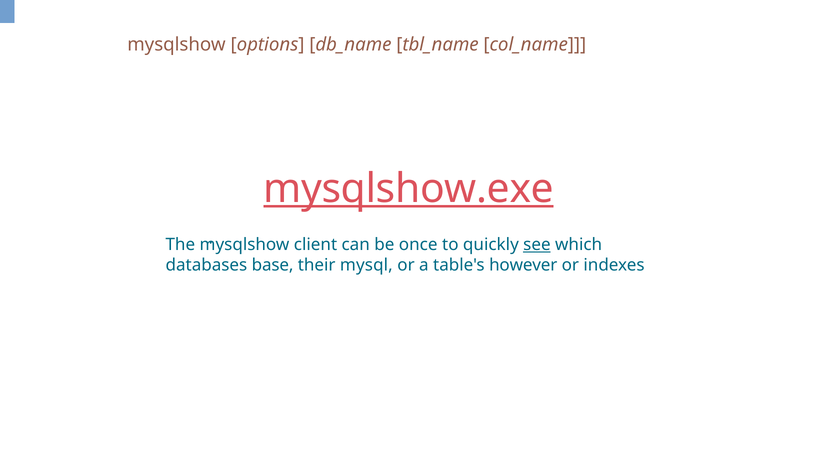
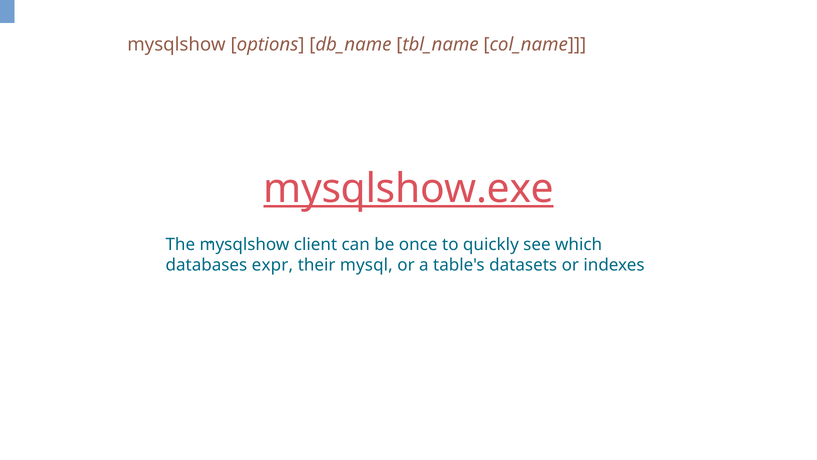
see underline: present -> none (537, 245)
base: base -> expr (272, 265)
however: however -> datasets (523, 265)
